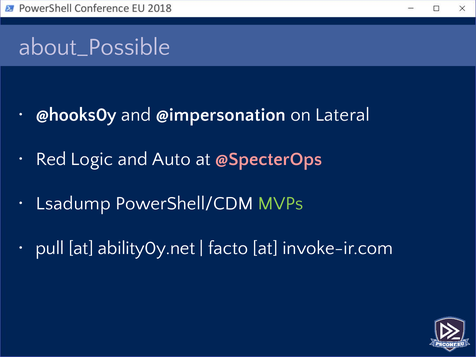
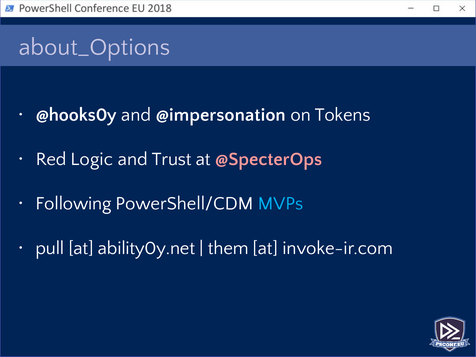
about_Possible: about_Possible -> about_Options (95, 47)
Lateral: Lateral -> Tokens (343, 115)
Auto: Auto -> Trust (172, 159)
Lsadump: Lsadump -> Following (73, 203)
MVPs colour: light green -> light blue (281, 203)
facto: facto -> them (228, 248)
